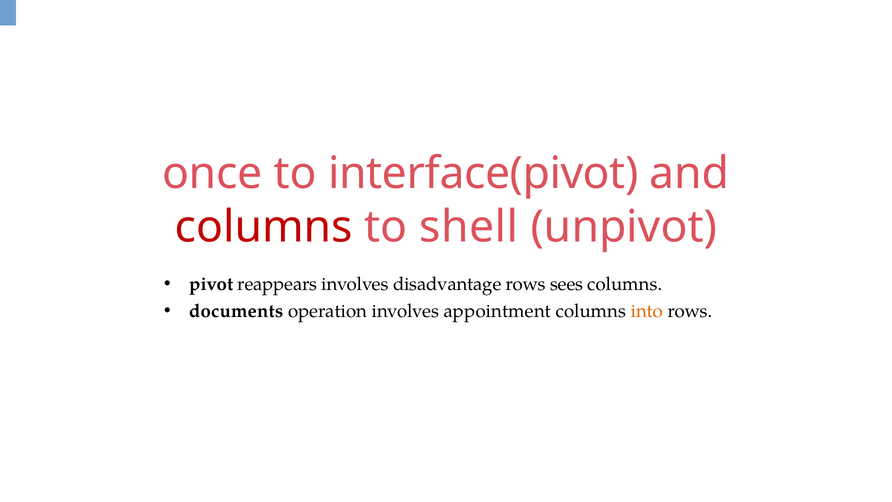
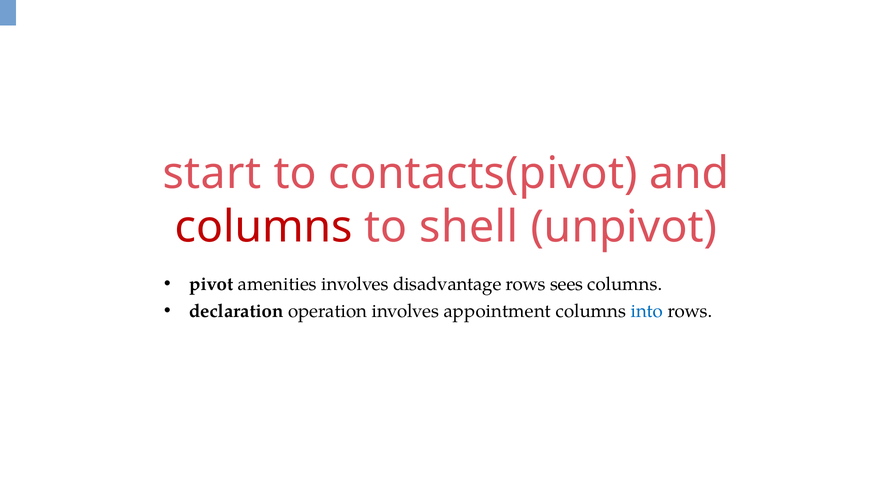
once: once -> start (212, 173)
interface(pivot: interface(pivot -> contacts(pivot (483, 173)
reappears: reappears -> amenities (277, 284)
documents: documents -> declaration (236, 311)
into colour: orange -> blue (647, 311)
